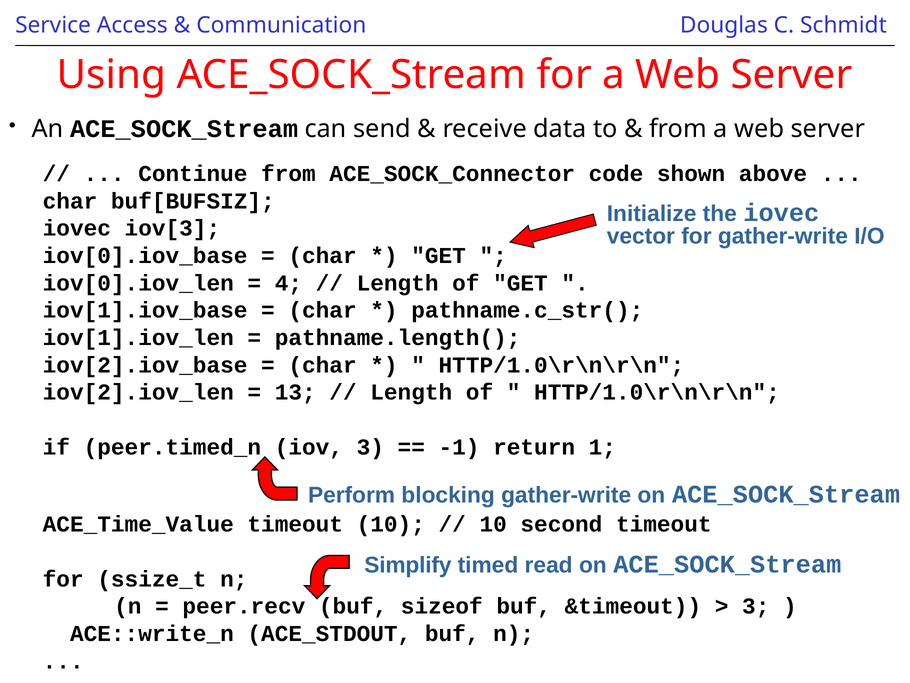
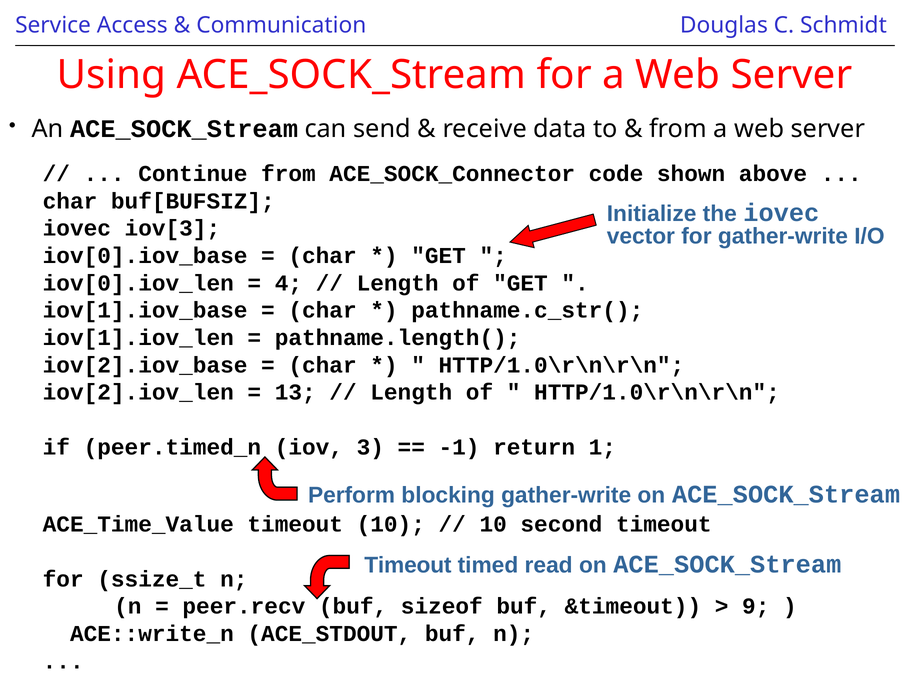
Simplify: Simplify -> Timeout (408, 565)
3: 3 -> 9 (756, 606)
